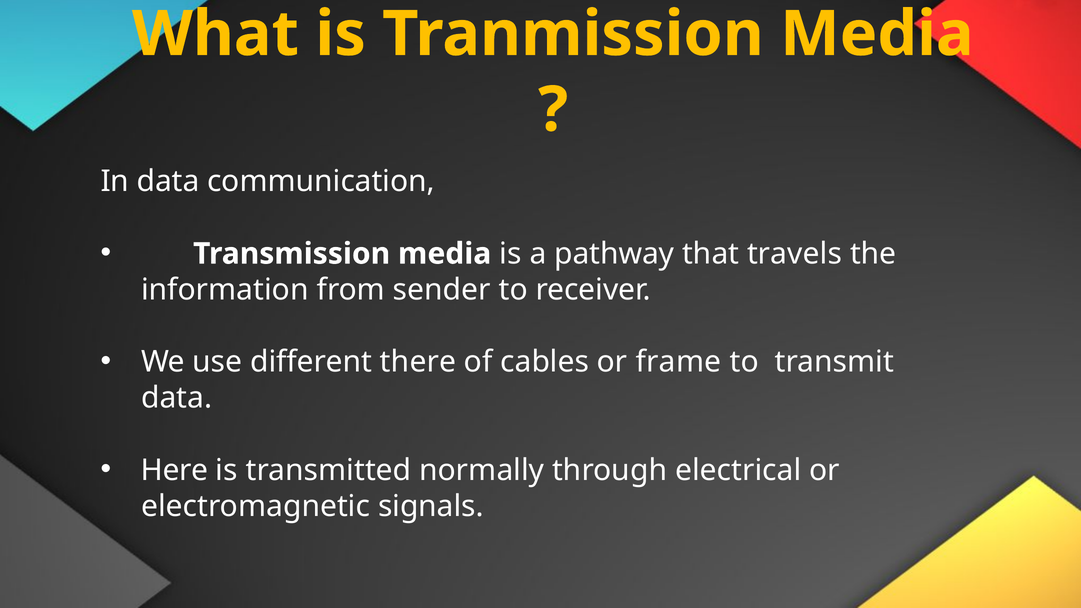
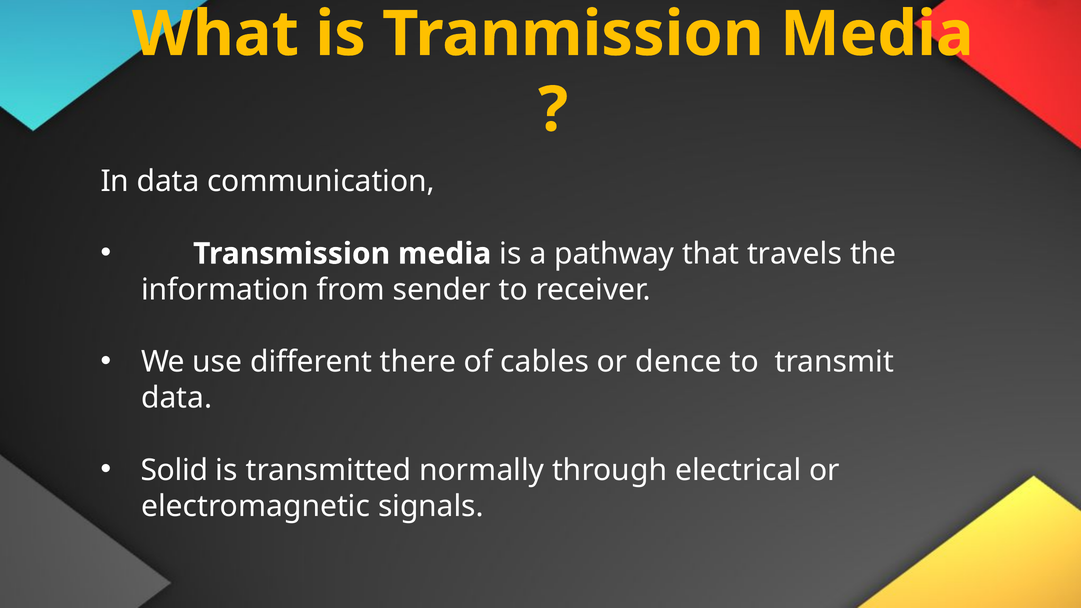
frame: frame -> dence (679, 362)
Here: Here -> Solid (174, 470)
